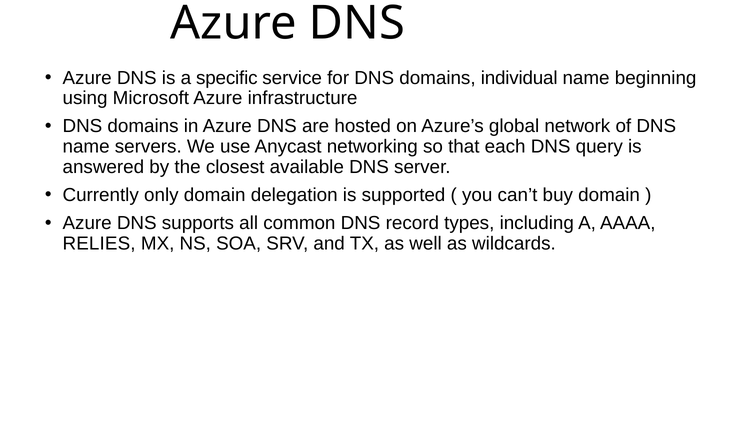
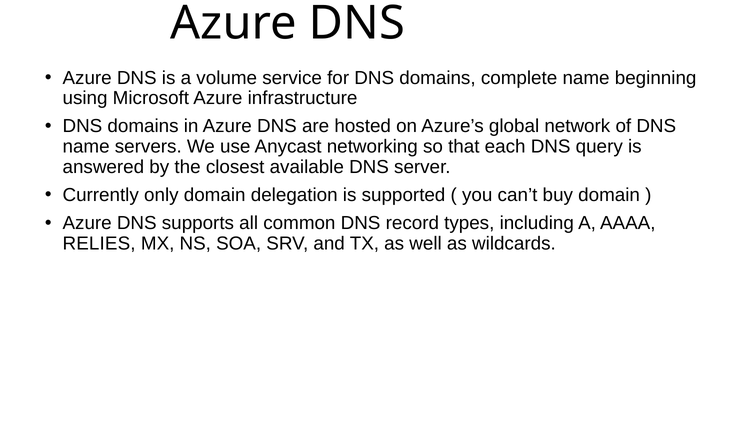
specific: specific -> volume (227, 78)
individual: individual -> complete (519, 78)
